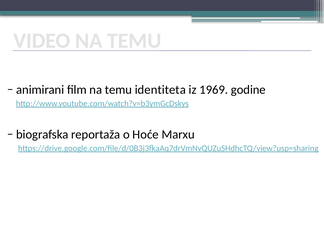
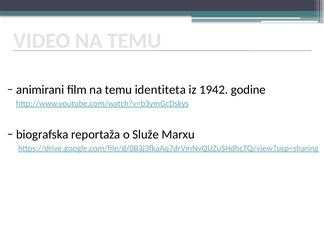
1969: 1969 -> 1942 (214, 90)
Hoće: Hoće -> Služe (146, 134)
